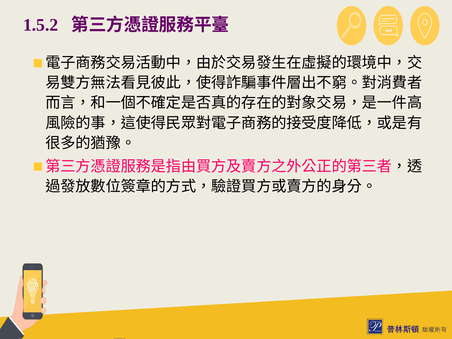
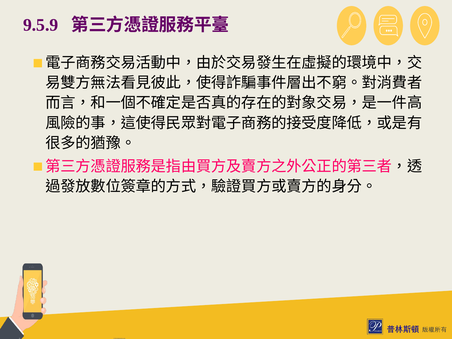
1.5.2: 1.5.2 -> 9.5.9 (41, 25)
